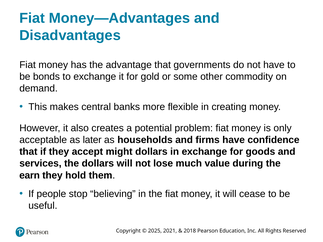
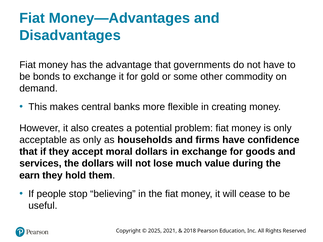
as later: later -> only (92, 140)
might: might -> moral (119, 152)
